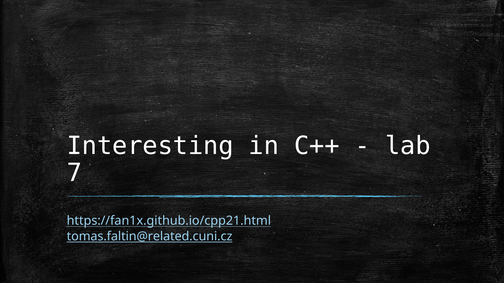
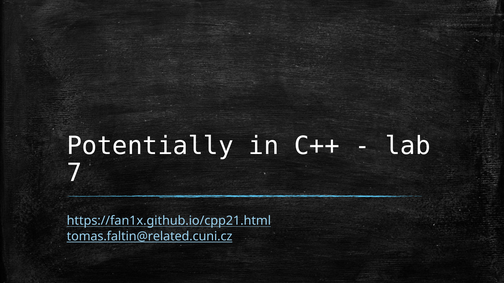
Interesting: Interesting -> Potentially (150, 146)
